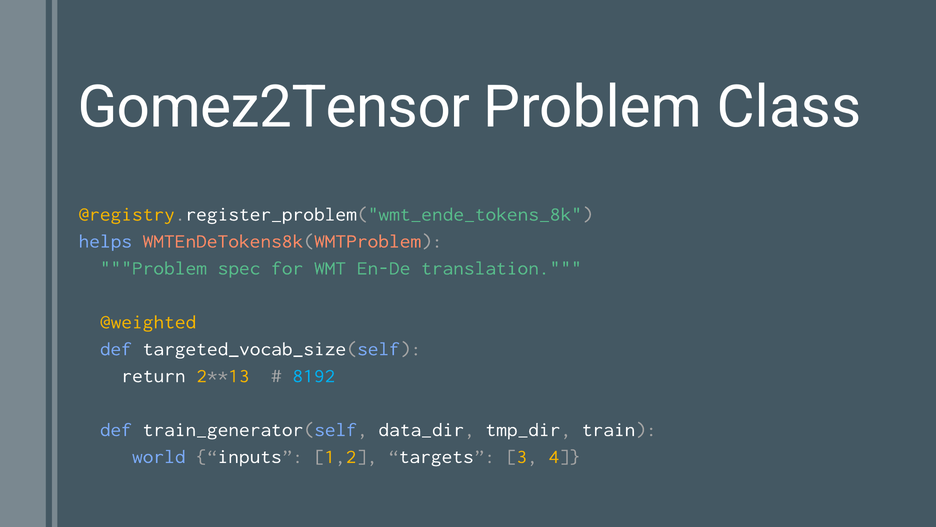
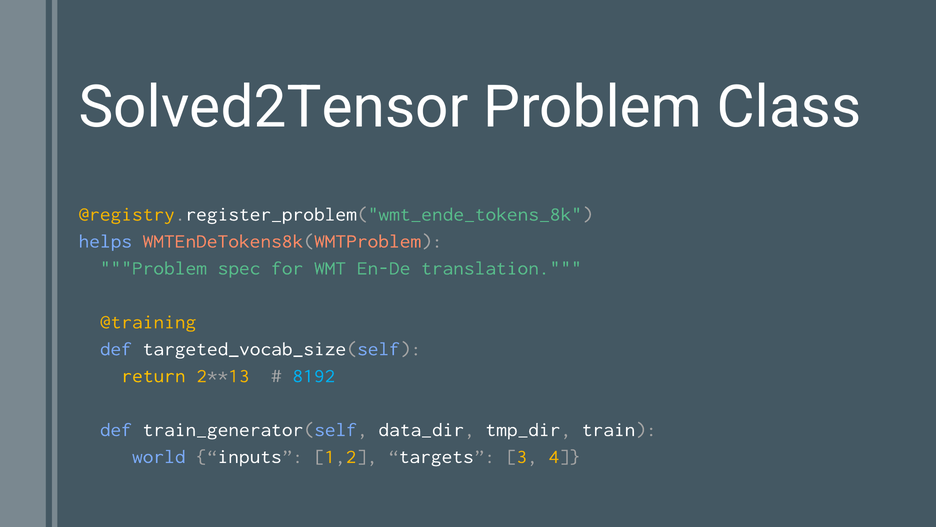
Gomez2Tensor: Gomez2Tensor -> Solved2Tensor (274, 107)
@weighted: @weighted -> @training (148, 322)
return colour: white -> yellow (154, 375)
